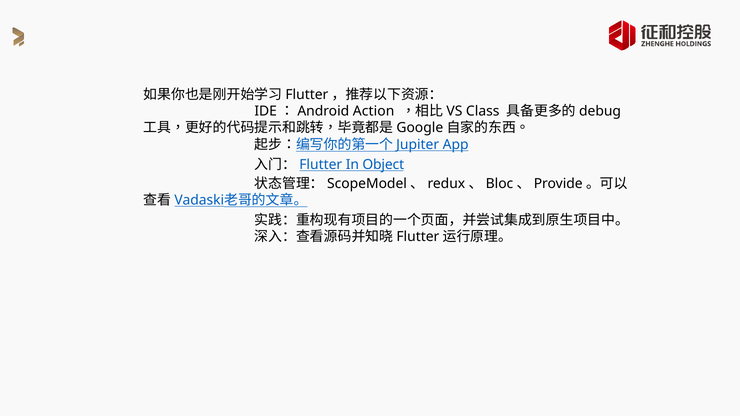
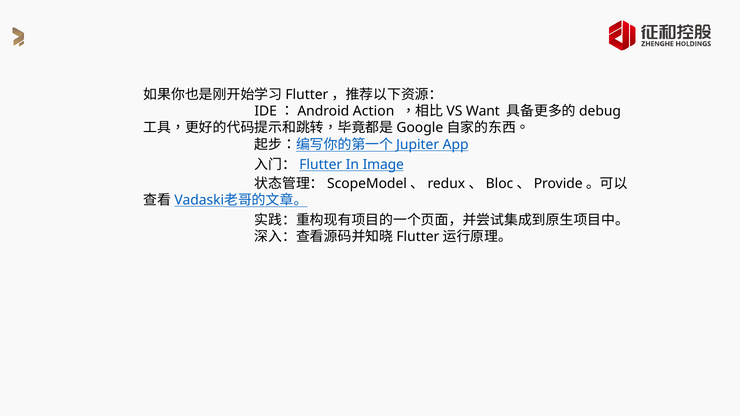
Class: Class -> Want (483, 111)
Object: Object -> Image (383, 165)
